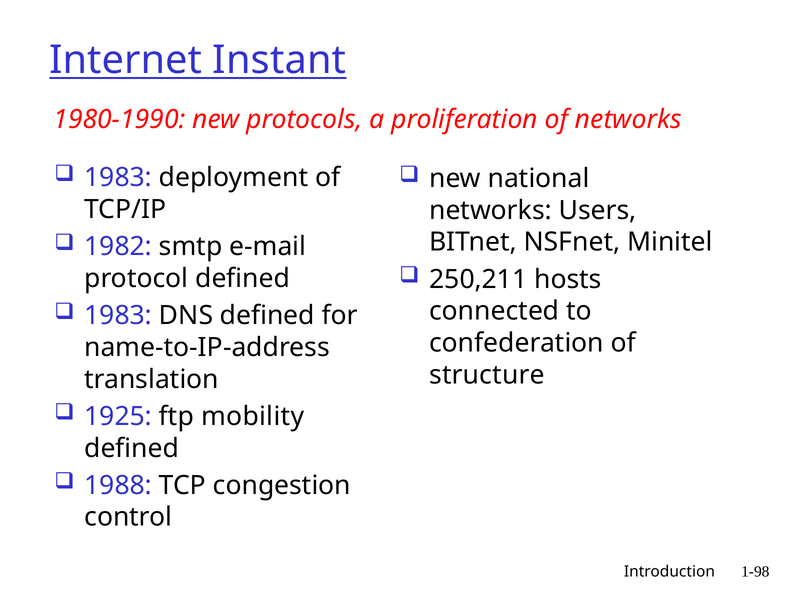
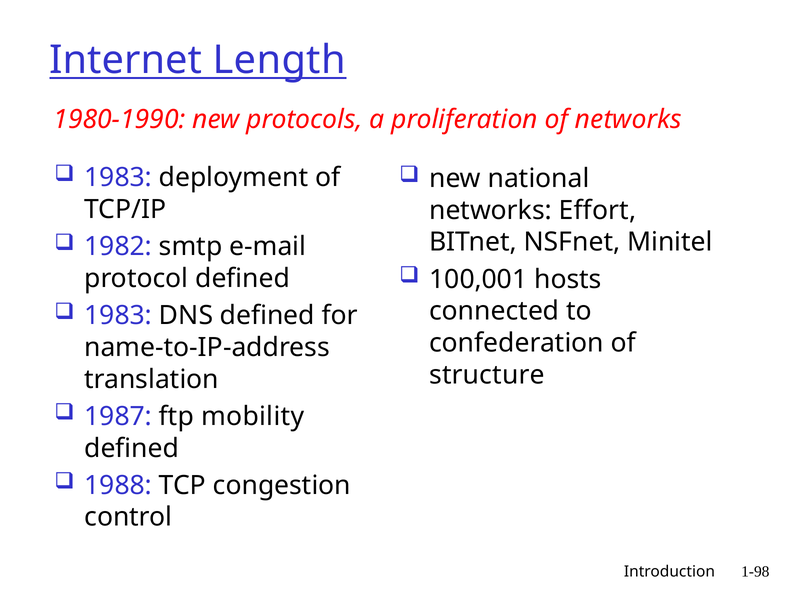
Instant: Instant -> Length (279, 60)
Users: Users -> Effort (597, 210)
250,211: 250,211 -> 100,001 (478, 279)
1925: 1925 -> 1987 (118, 416)
